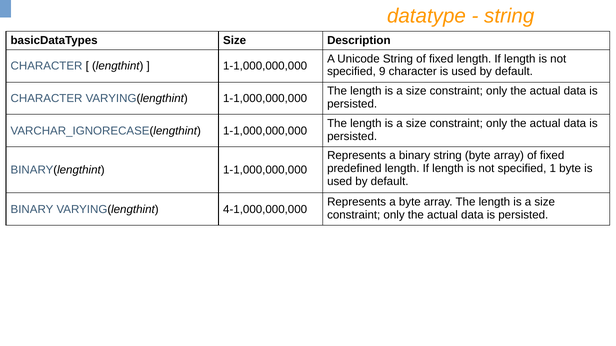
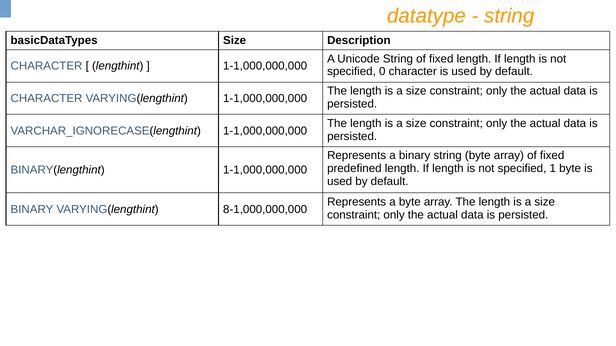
9: 9 -> 0 (382, 72)
4-1,000,000,000: 4-1,000,000,000 -> 8-1,000,000,000 (265, 210)
